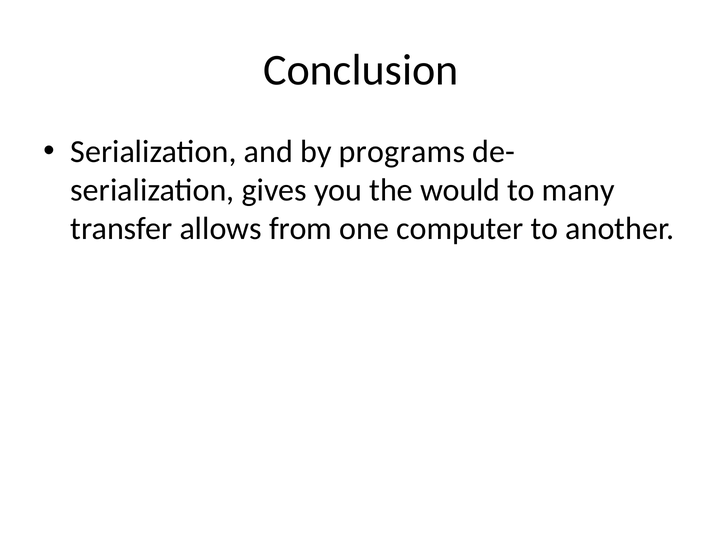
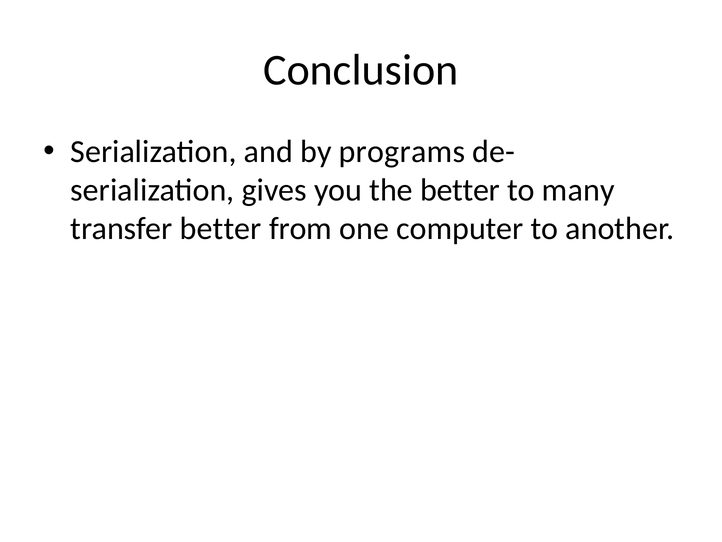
the would: would -> better (460, 190)
transfer allows: allows -> better (221, 228)
